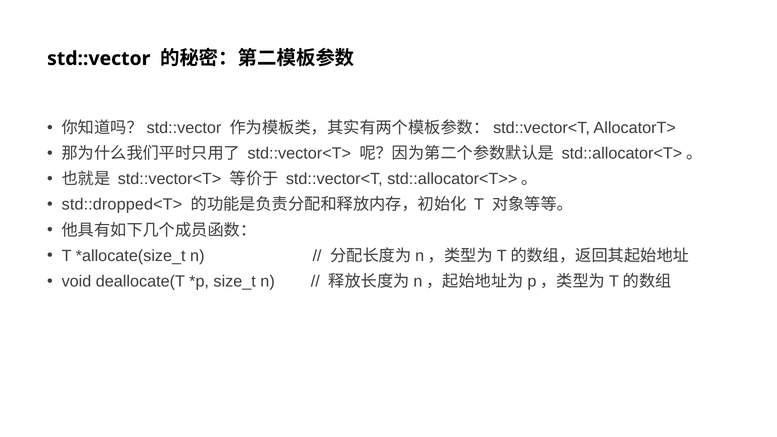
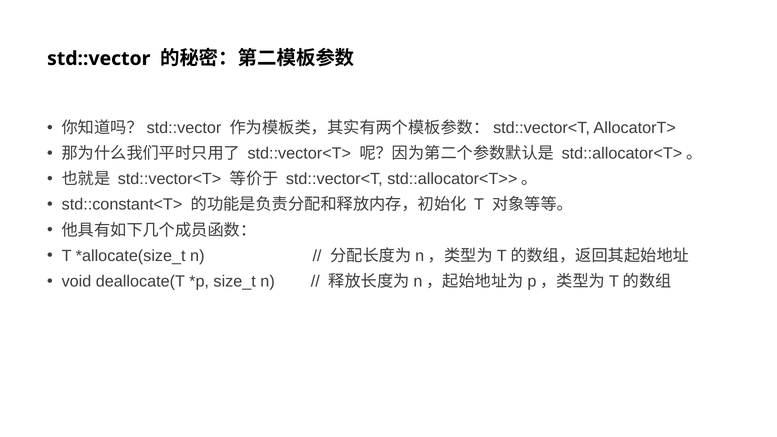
std::dropped<T>: std::dropped<T> -> std::constant<T> (122, 205)
